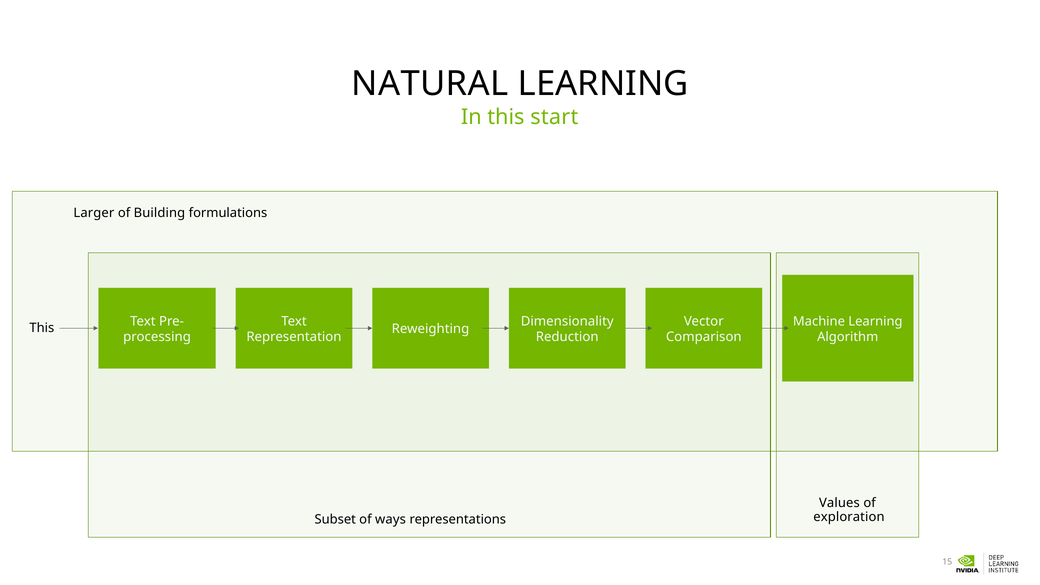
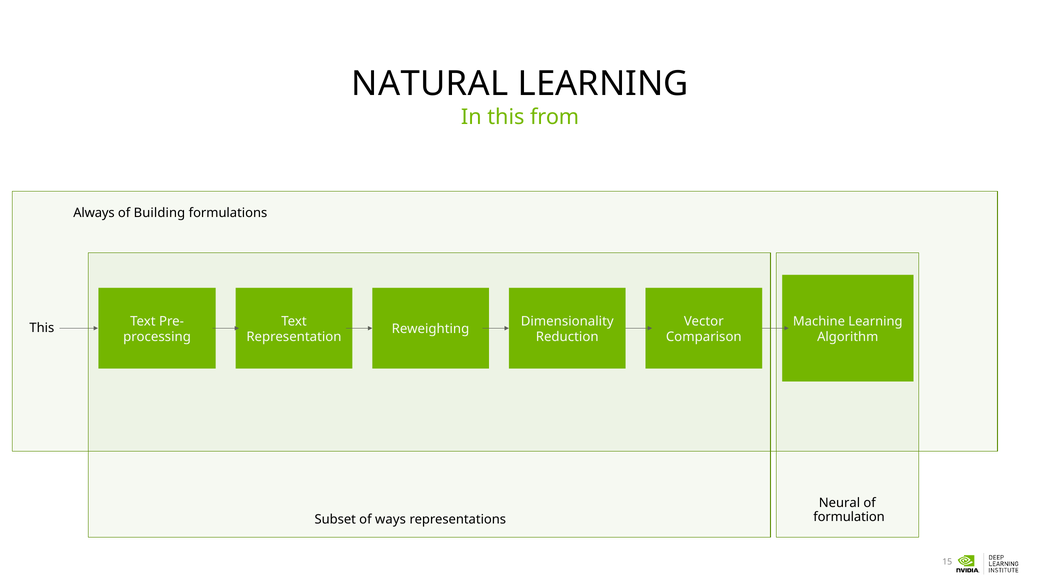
start: start -> from (555, 117)
Larger: Larger -> Always (94, 213)
Values: Values -> Neural (839, 503)
exploration: exploration -> formulation (849, 517)
